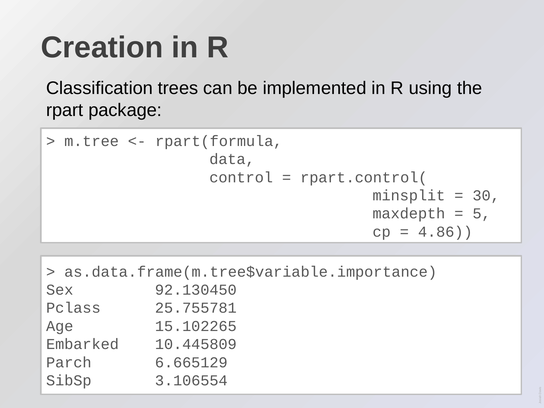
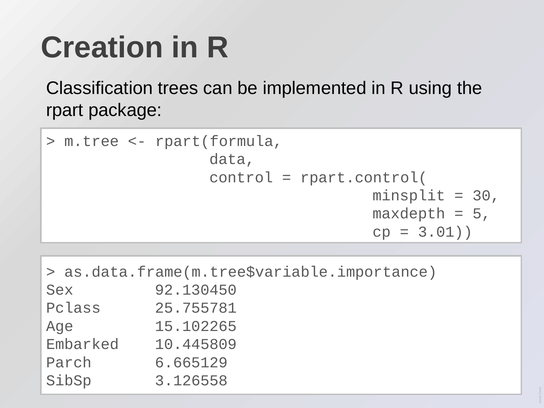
4.86: 4.86 -> 3.01 (445, 232)
3.106554: 3.106554 -> 3.126558 (191, 381)
